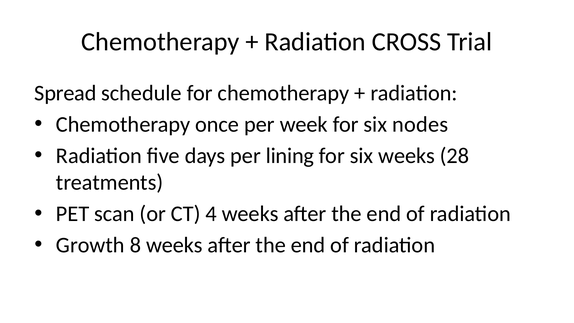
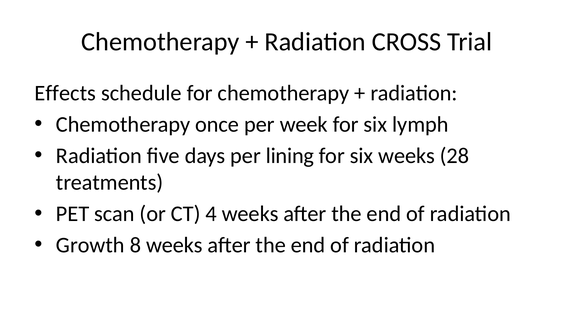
Spread: Spread -> Effects (65, 93)
nodes: nodes -> lymph (420, 124)
